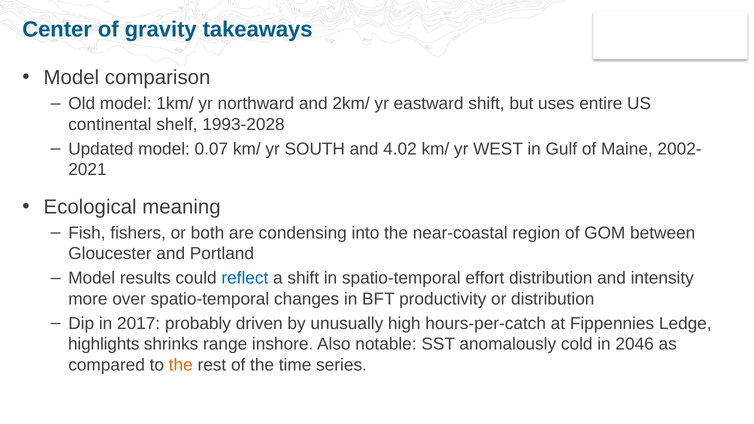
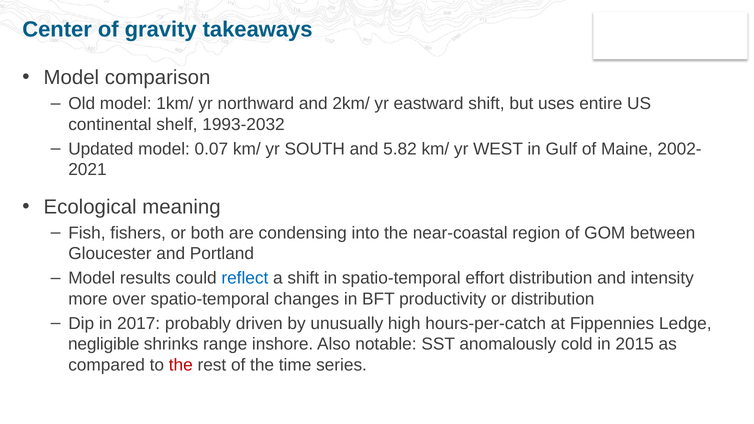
1993-2028: 1993-2028 -> 1993-2032 (244, 124)
4.02: 4.02 -> 5.82 (400, 149)
highlights: highlights -> negligible (104, 344)
2046: 2046 -> 2015 (635, 344)
the colour: orange -> red (181, 365)
